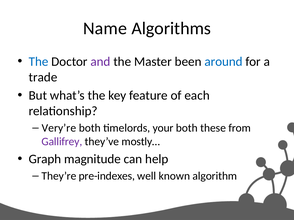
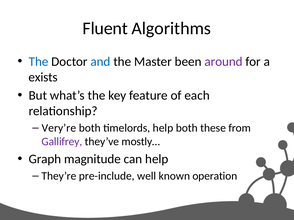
Name: Name -> Fluent (105, 28)
and colour: purple -> blue (100, 62)
around colour: blue -> purple (224, 62)
trade: trade -> exists (43, 77)
timelords your: your -> help (163, 128)
pre-indexes: pre-indexes -> pre-include (107, 176)
algorithm: algorithm -> operation (215, 176)
